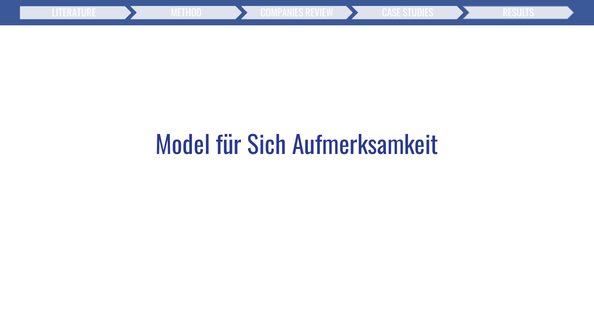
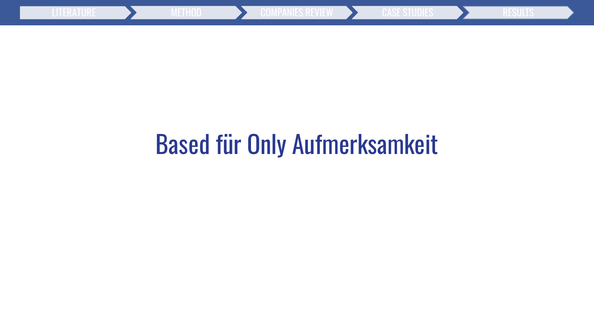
Model: Model -> Based (183, 146)
Sich: Sich -> Only (267, 146)
